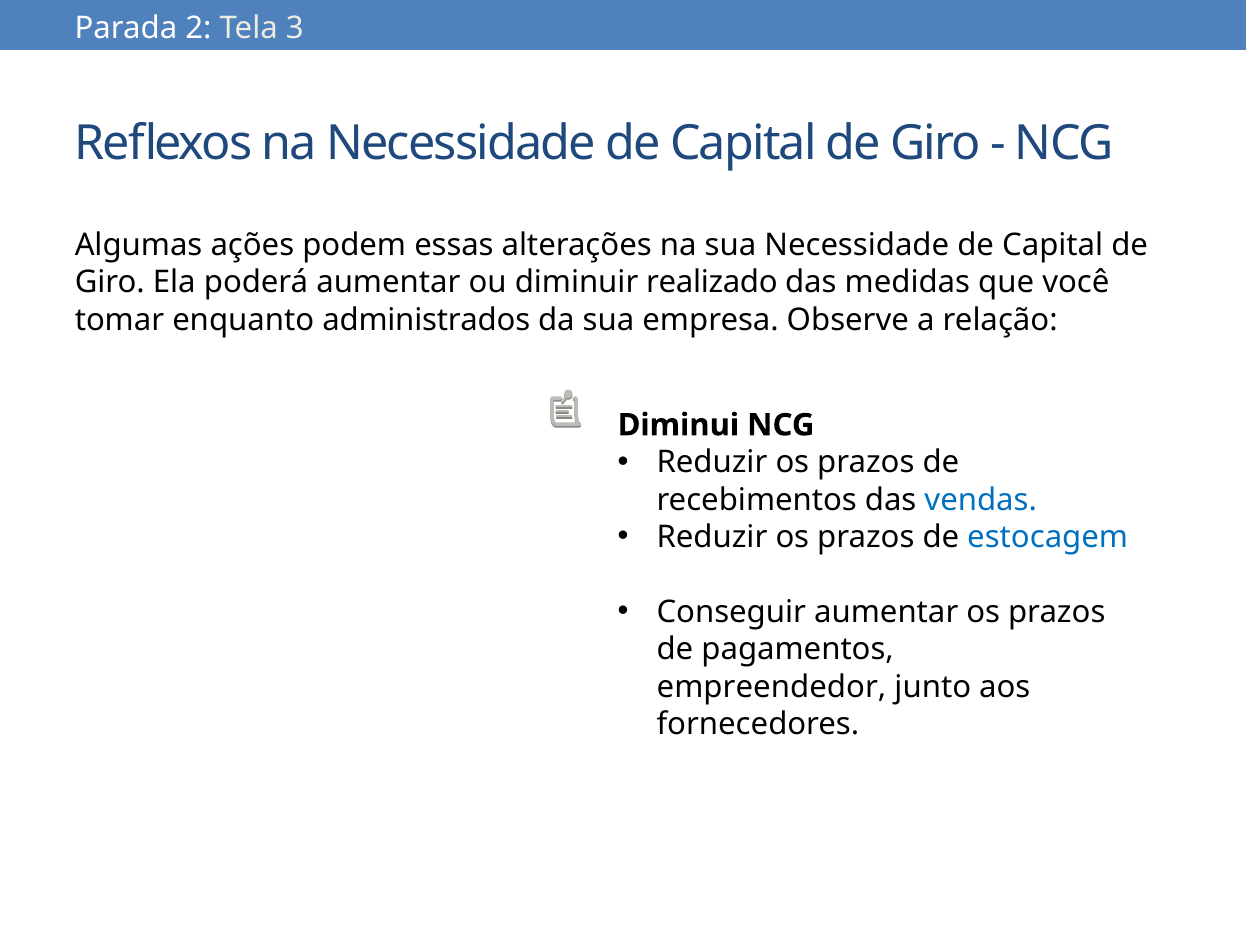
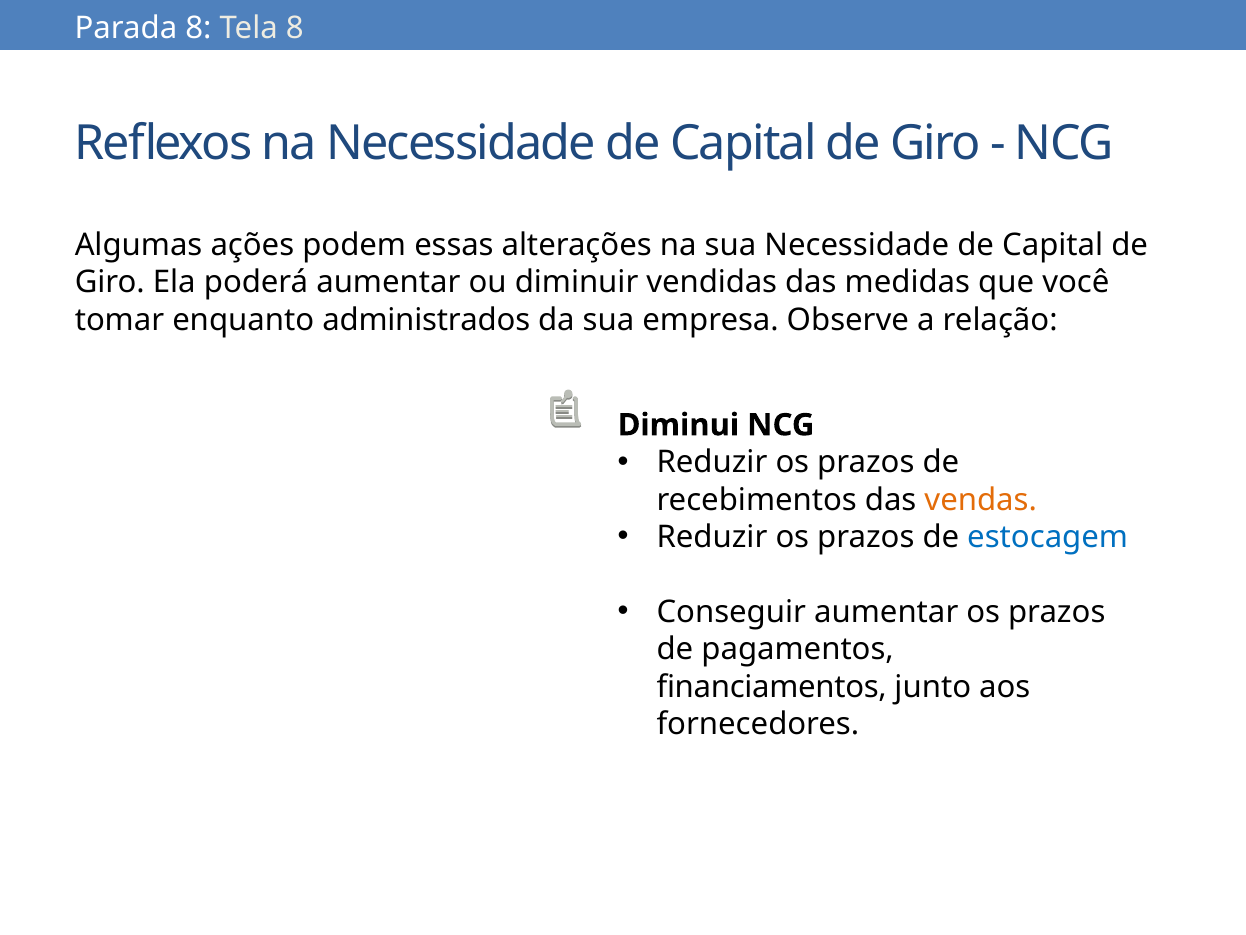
Parada 2: 2 -> 8 (198, 28)
Tela 3: 3 -> 8 (295, 28)
realizado: realizado -> vendidas (712, 283)
vendas colour: blue -> orange (981, 500)
empreendedor: empreendedor -> financiamentos (772, 686)
